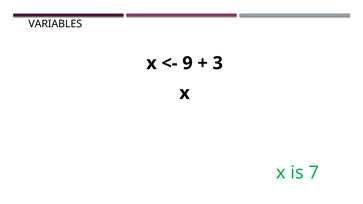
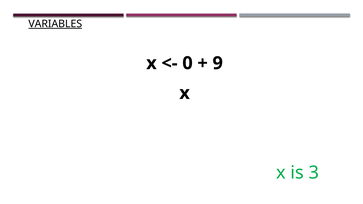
VARIABLES underline: none -> present (55, 24)
9: 9 -> 0 (188, 63)
3: 3 -> 9 (218, 63)
7: 7 -> 3 (314, 173)
